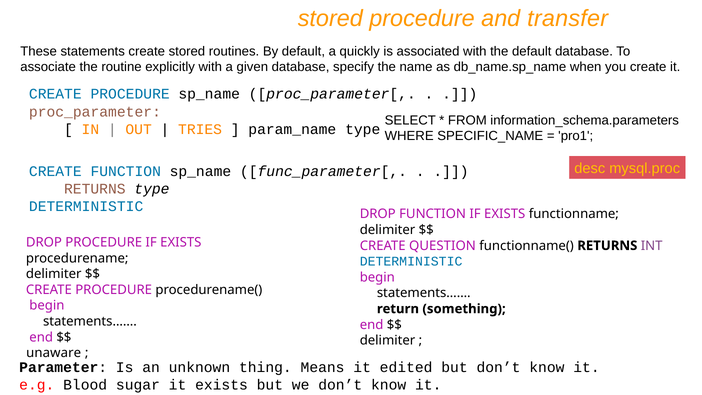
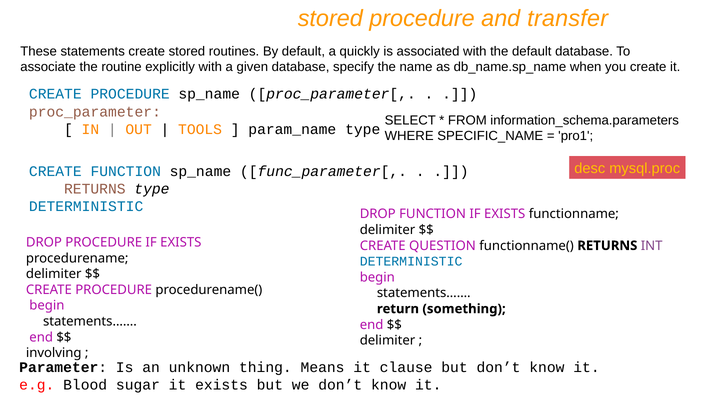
TRIES: TRIES -> TOOLS (200, 129)
unaware: unaware -> involving (54, 353)
edited: edited -> clause (406, 367)
